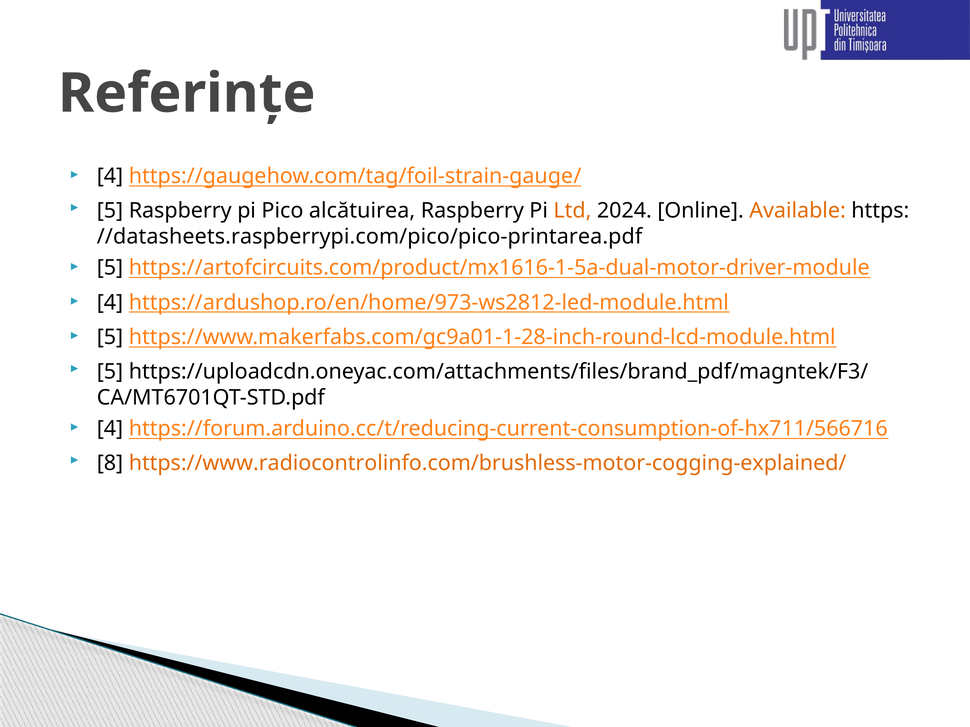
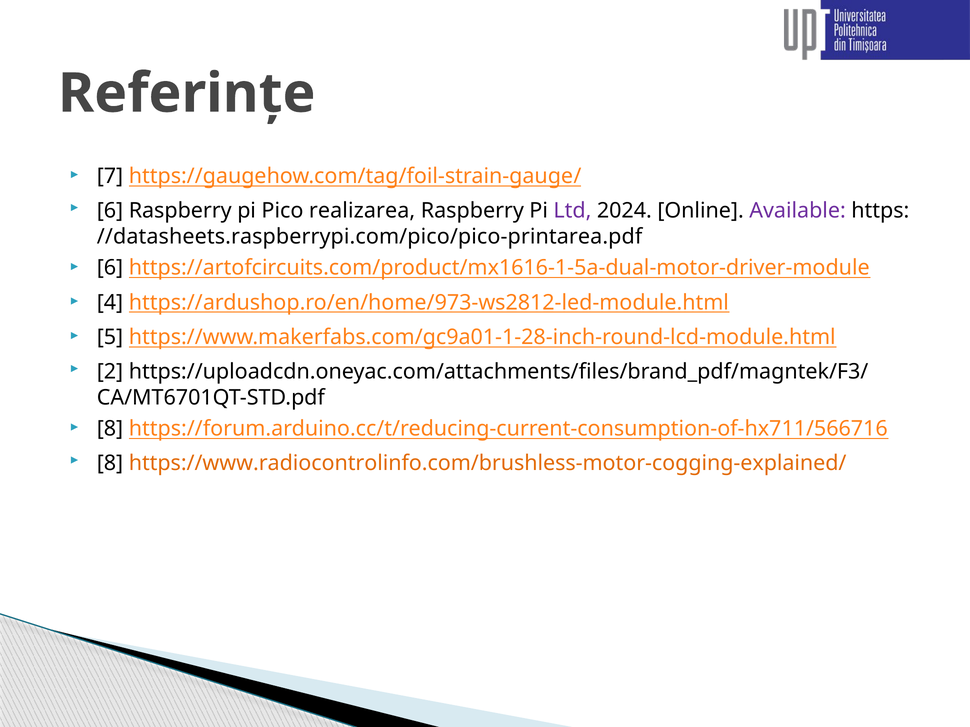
4: 4 -> 7 (110, 176)
5: 5 -> 6 (110, 211)
alcătuirea: alcătuirea -> realizarea (362, 211)
Ltd colour: orange -> purple (572, 211)
Available colour: orange -> purple (798, 211)
5: 5 -> 6 (110, 268)
5: 5 -> 2 (110, 372)
4: 4 -> 8 (110, 429)
